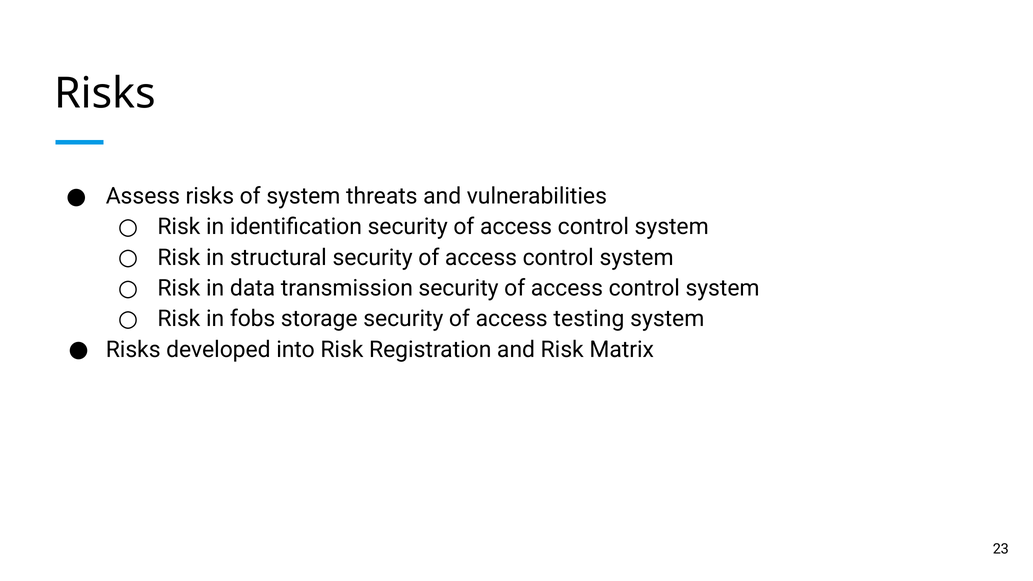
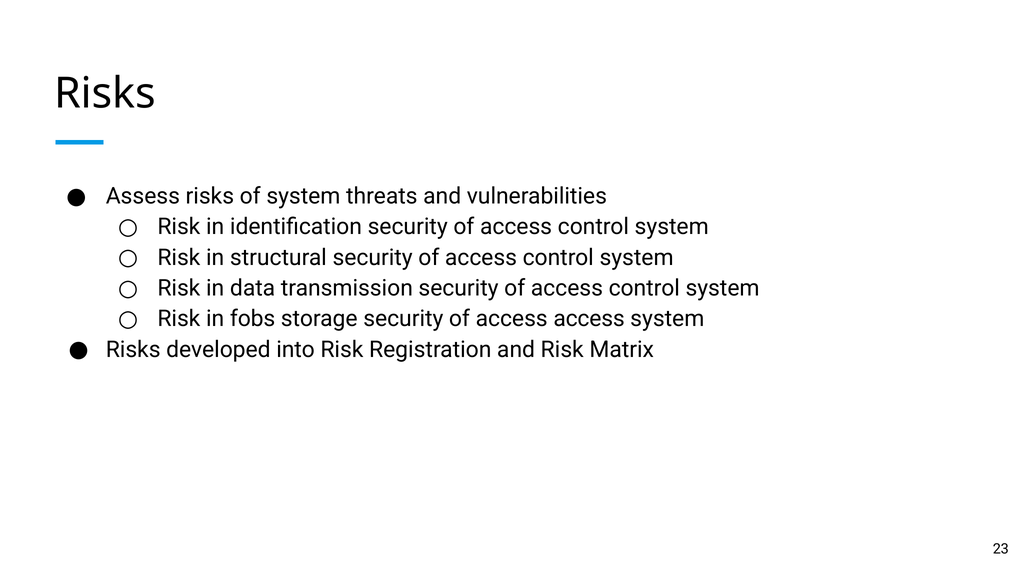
access testing: testing -> access (589, 319)
